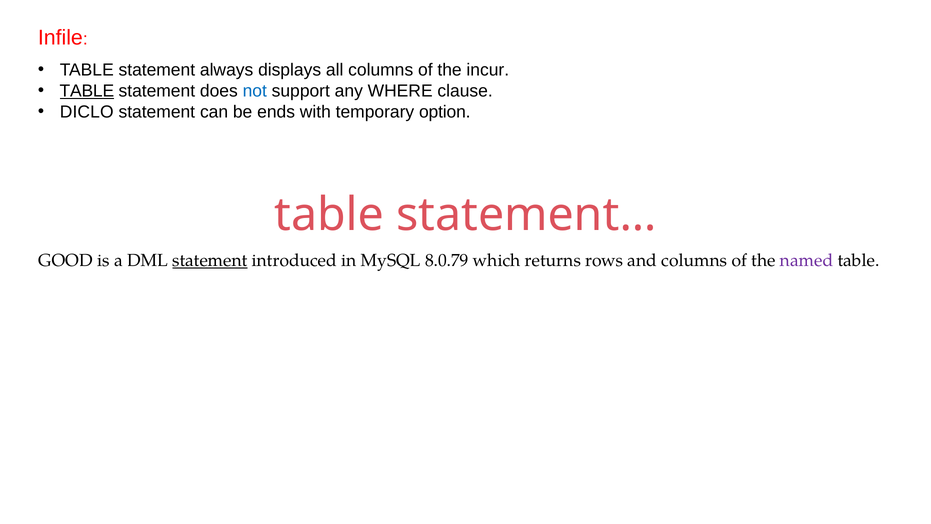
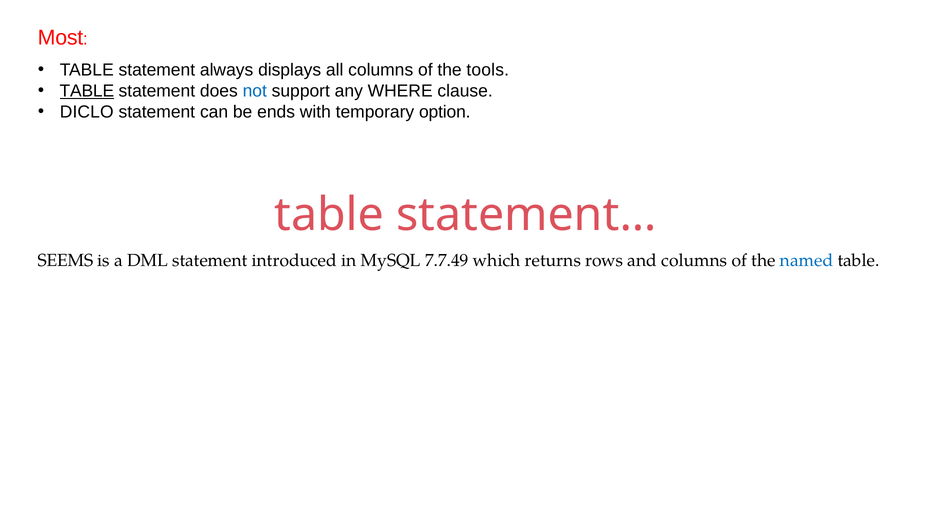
Infile: Infile -> Most (61, 38)
incur: incur -> tools (488, 70)
GOOD: GOOD -> SEEMS (66, 260)
statement underline: present -> none (210, 260)
8.0.79: 8.0.79 -> 7.7.49 (447, 260)
named colour: purple -> blue (807, 260)
